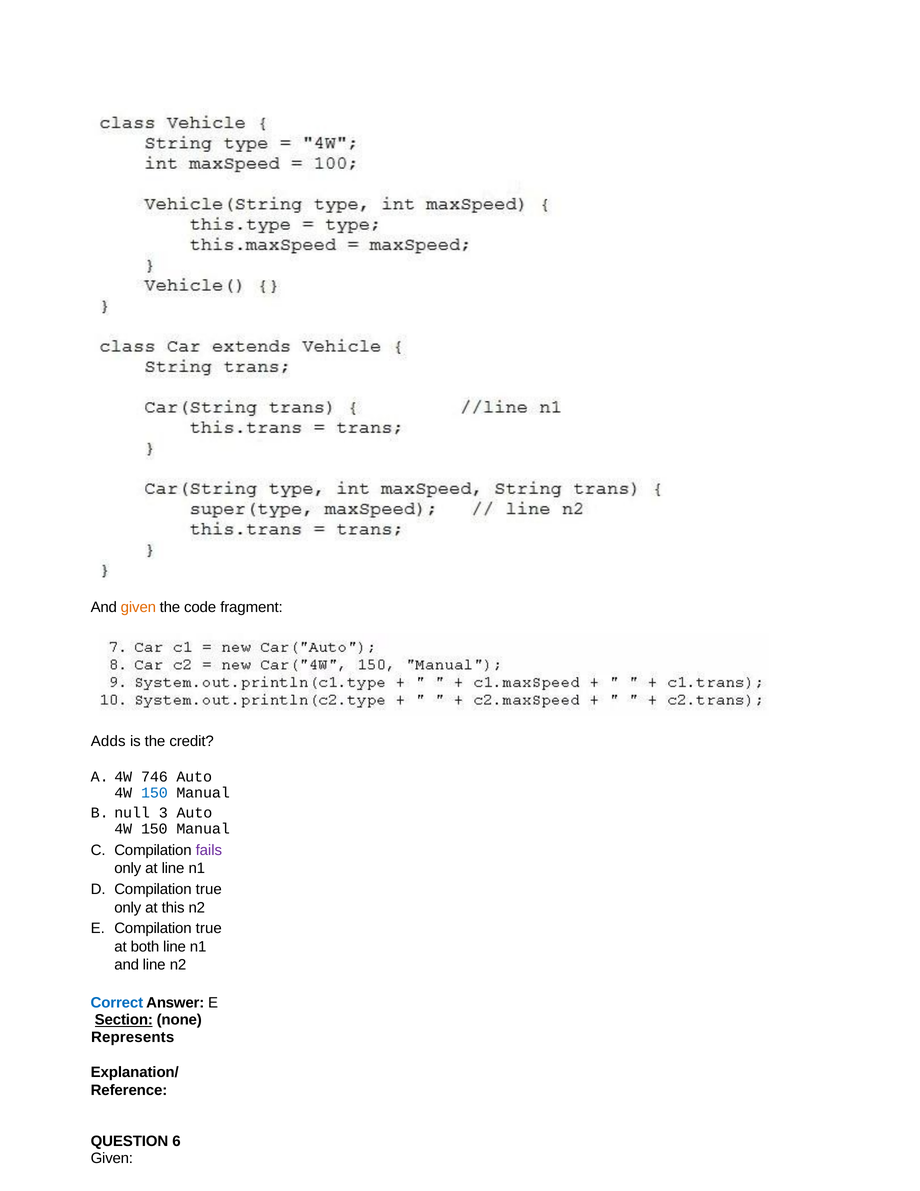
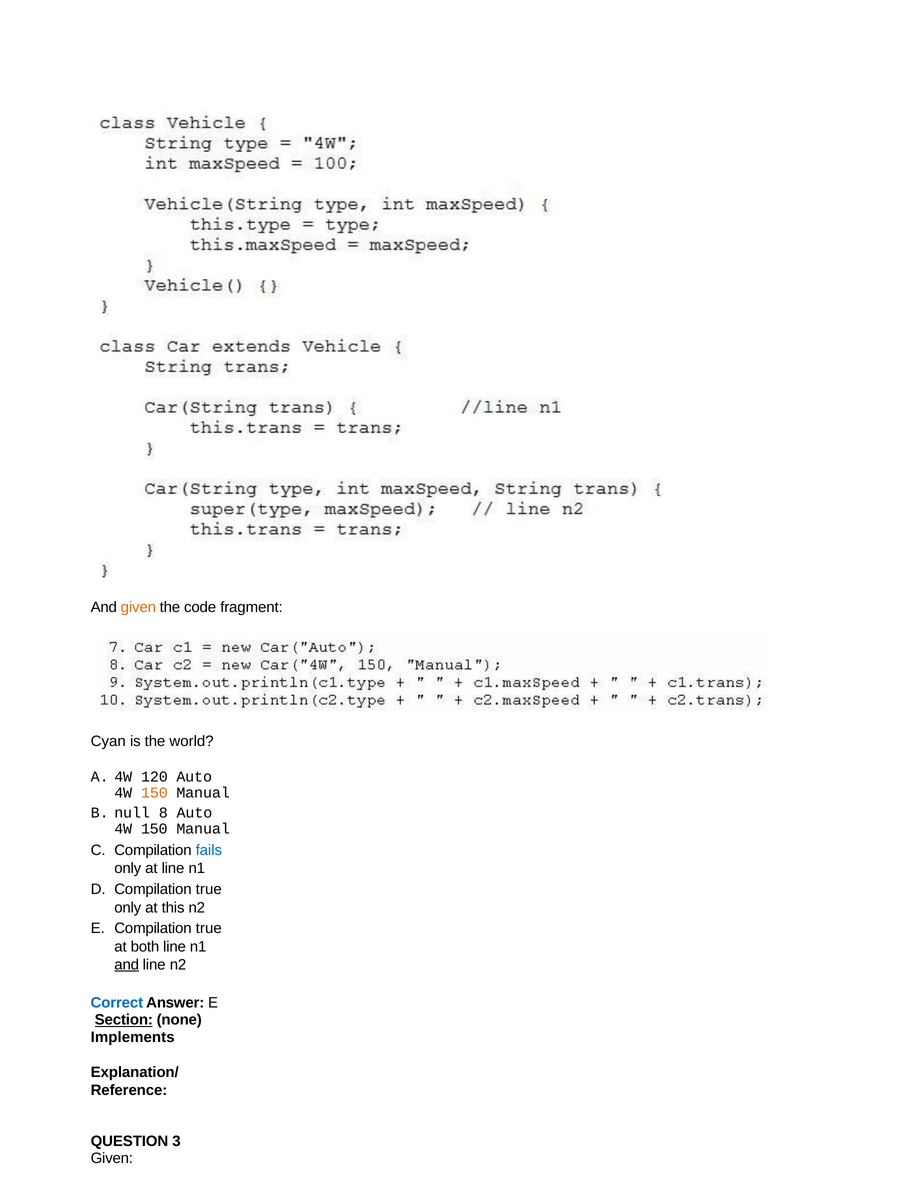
Adds: Adds -> Cyan (108, 741)
credit: credit -> world (192, 741)
746: 746 -> 120 (154, 777)
150 colour: blue -> orange (154, 792)
3: 3 -> 8 (163, 813)
fails colour: purple -> blue (209, 850)
and underline: none -> present (127, 964)
Represents: Represents -> Implements (133, 1037)
6: 6 -> 3 (177, 1141)
